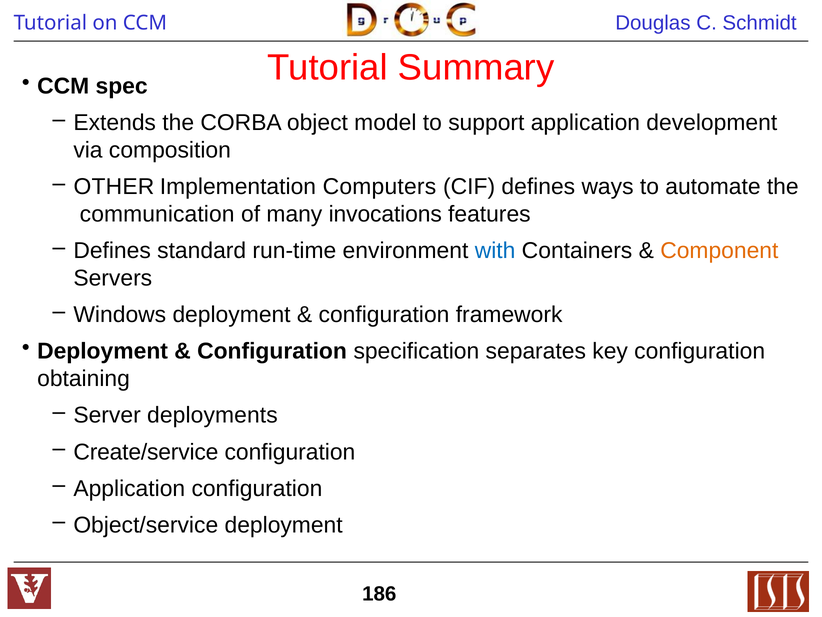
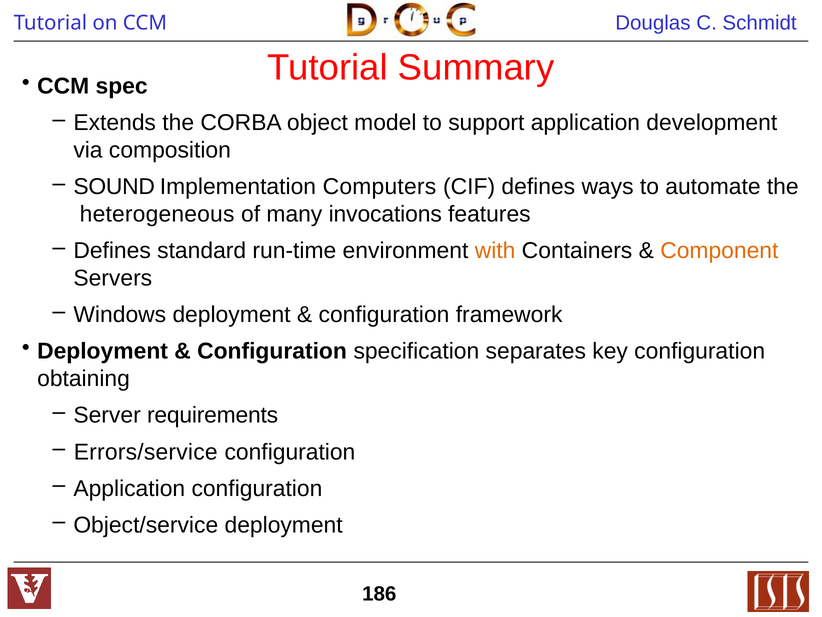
OTHER: OTHER -> SOUND (114, 187)
communication: communication -> heterogeneous (157, 214)
with colour: blue -> orange (495, 251)
deployments: deployments -> requirements (213, 415)
Create/service: Create/service -> Errors/service (146, 452)
